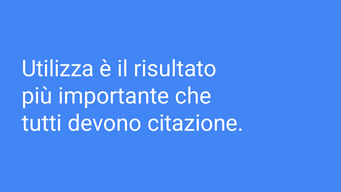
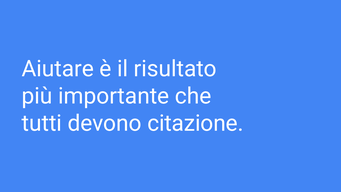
Utilizza: Utilizza -> Aiutare (58, 69)
